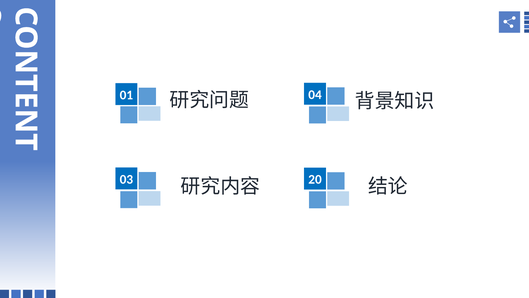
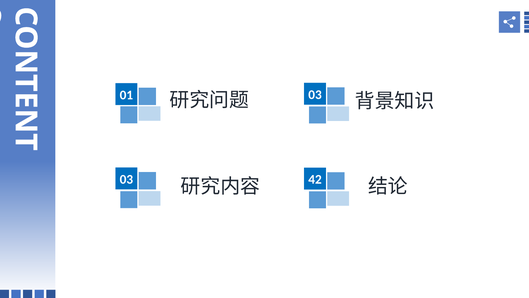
01 04: 04 -> 03 (315, 95)
20: 20 -> 42 (315, 179)
